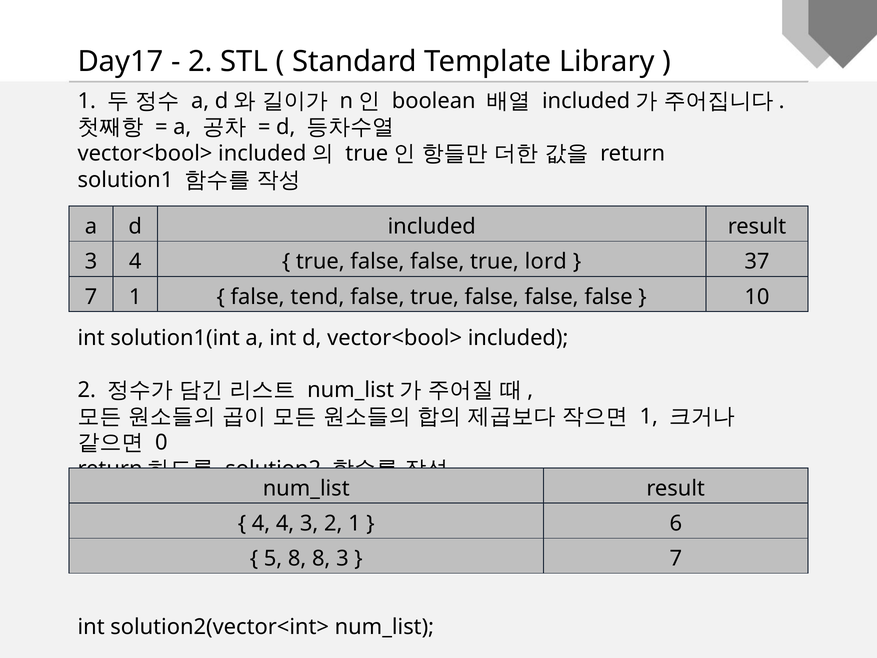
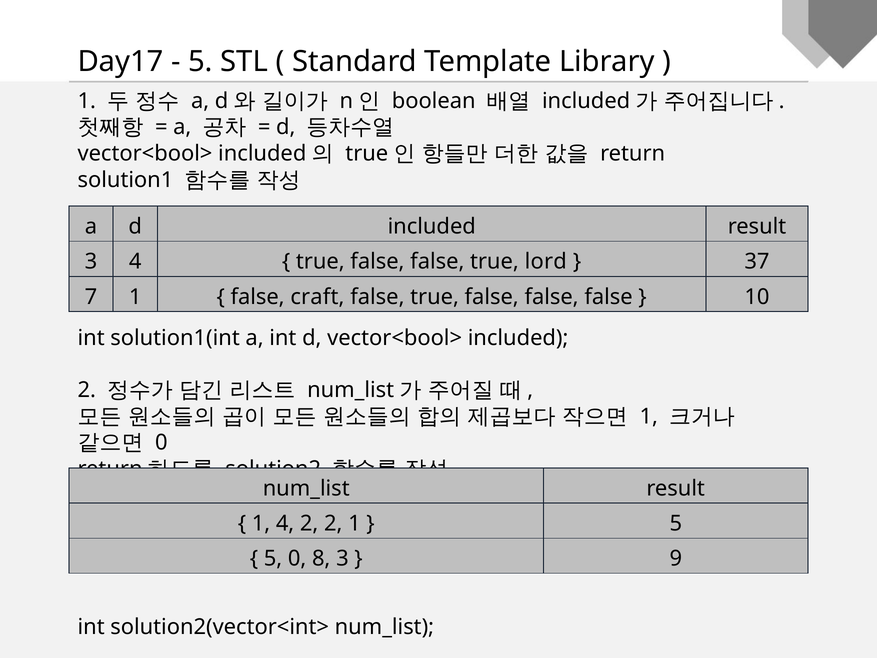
2: 2 -> 5 (201, 62)
tend: tend -> craft (317, 297)
4: 4 -> 1 (261, 523)
4 3: 3 -> 2 (309, 523)
6: 6 -> 5 (676, 523)
5 8: 8 -> 0 (297, 558)
7: 7 -> 9 (676, 558)
